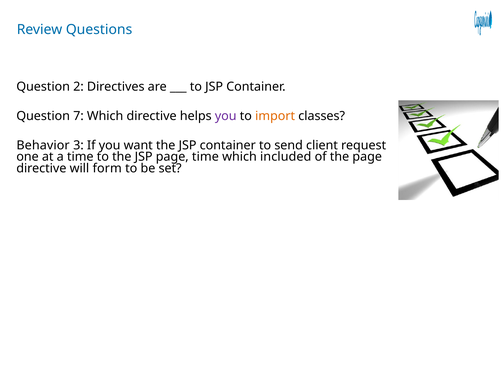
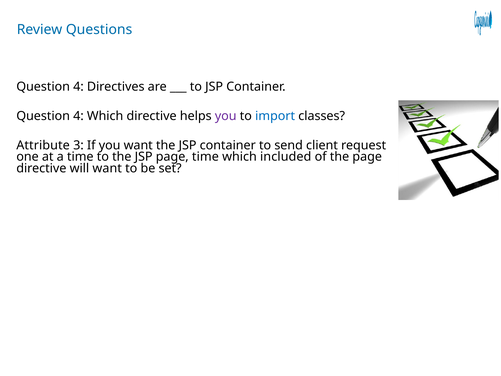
2: 2 -> 4 (78, 87)
7: 7 -> 4 (78, 116)
import colour: orange -> blue (275, 116)
Behavior: Behavior -> Attribute (43, 145)
will form: form -> want (107, 168)
